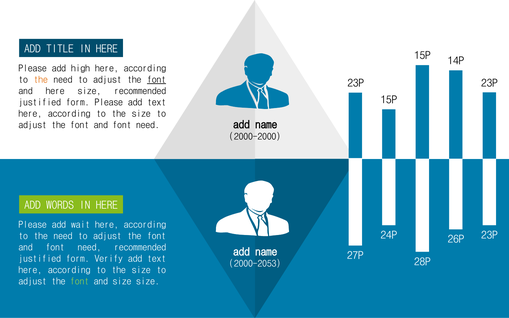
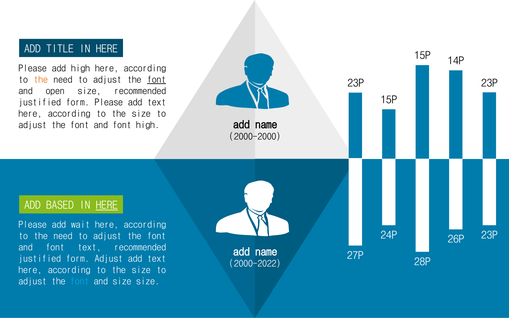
and here: here -> open (55, 91)
need: need -> high (148, 125)
WORDS: WORDS -> BASED (60, 205)
HERE underline: none -> present (107, 205)
need: need -> text (89, 248)
form Verify: Verify -> Adjust (109, 259)
2000-2053: 2000-2053 -> 2000-2022 (255, 264)
font colour: light green -> light blue (80, 281)
